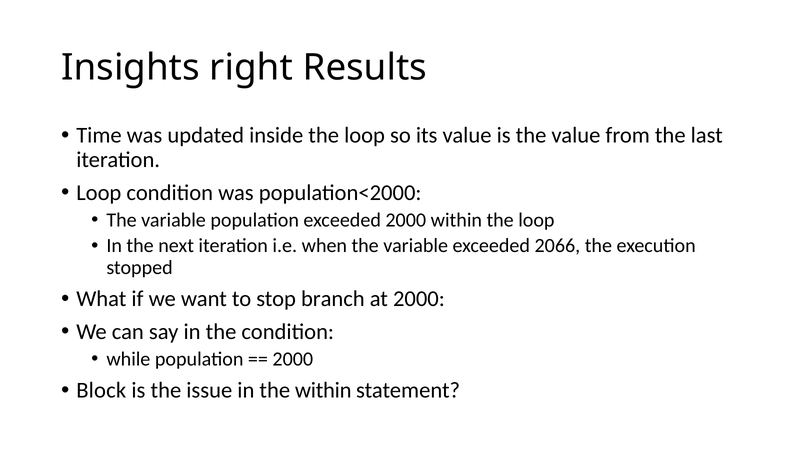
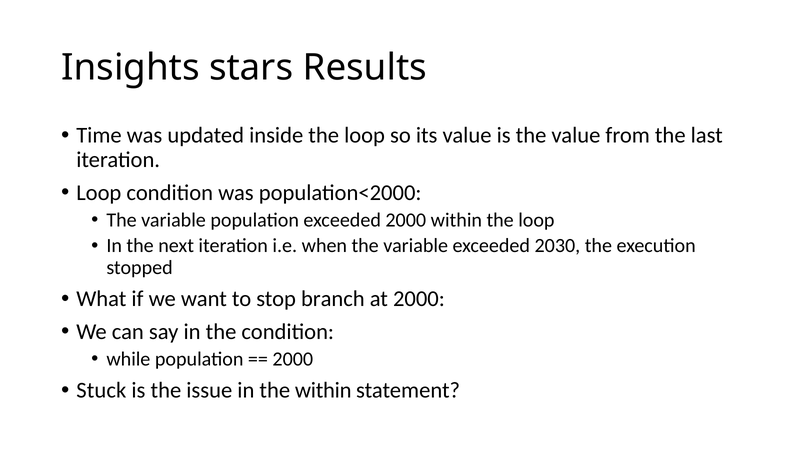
right: right -> stars (251, 67)
2066: 2066 -> 2030 (557, 246)
Block: Block -> Stuck (101, 390)
